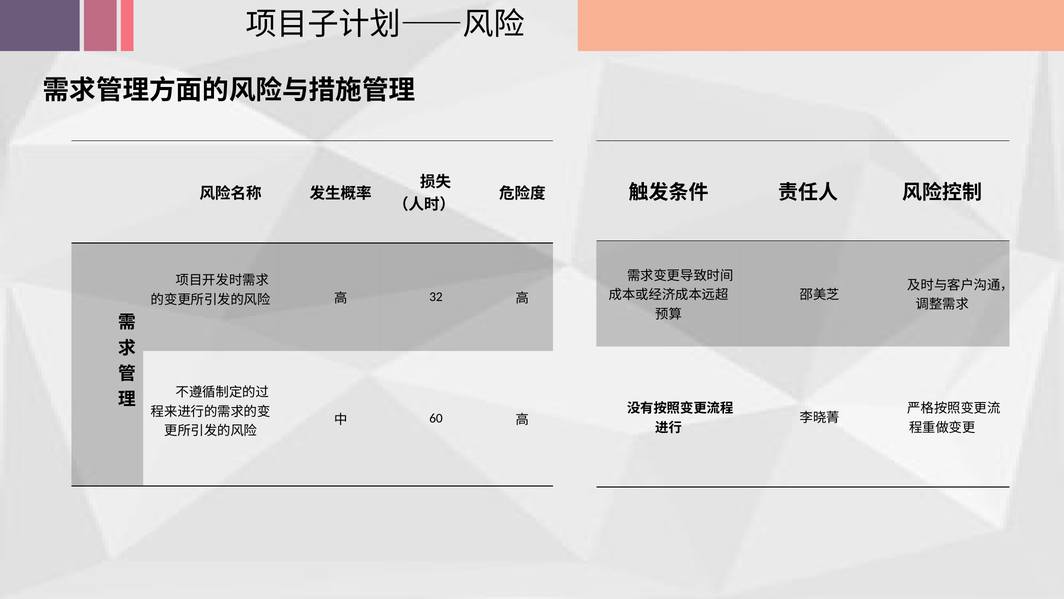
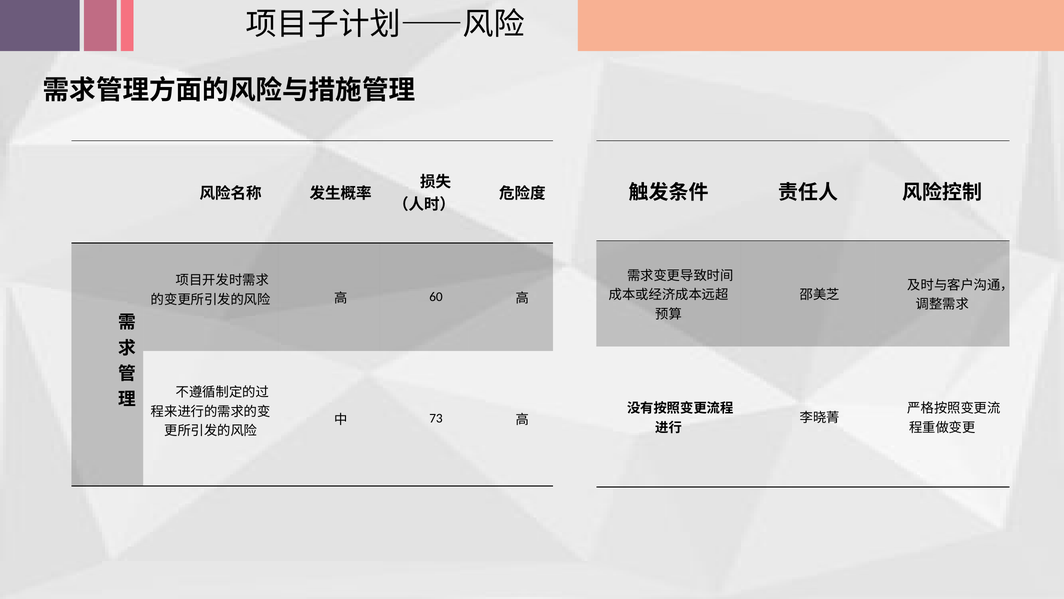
32: 32 -> 60 (436, 297)
60: 60 -> 73 (436, 418)
